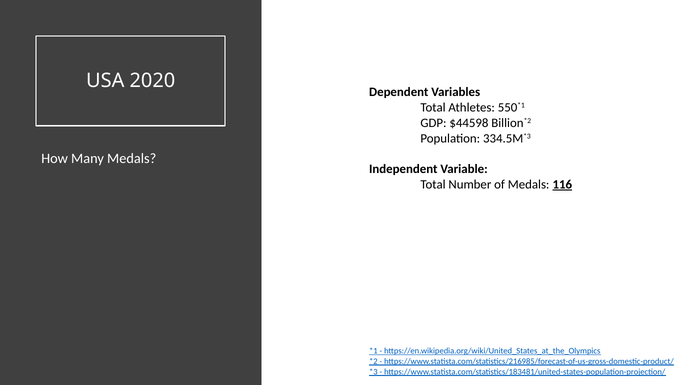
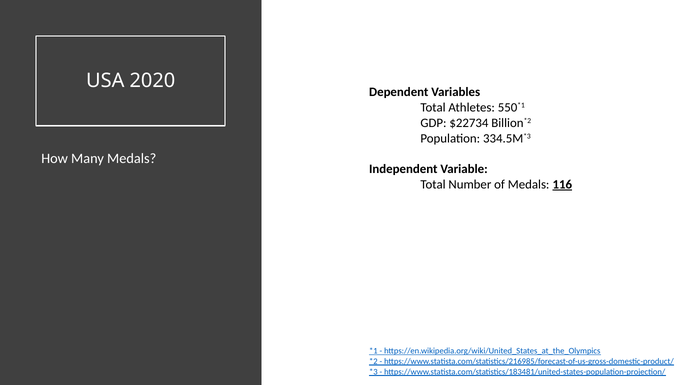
$44598: $44598 -> $22734 (469, 123)
